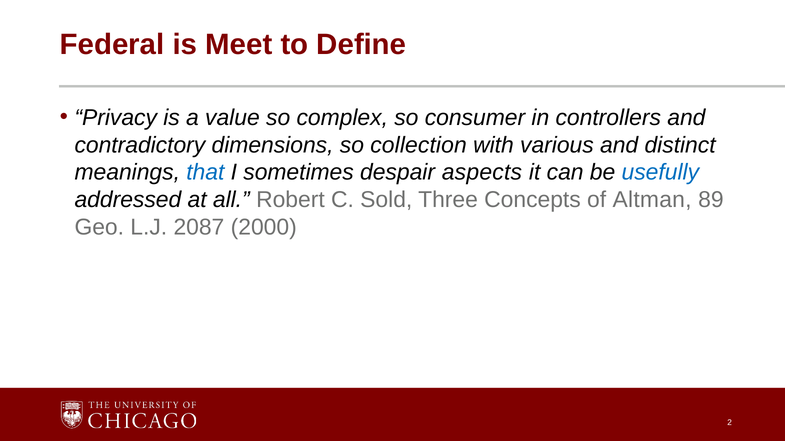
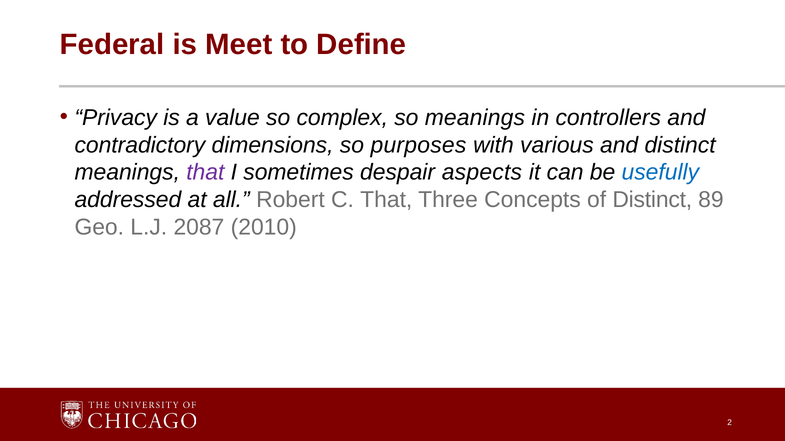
so consumer: consumer -> meanings (475, 118)
collection: collection -> purposes (418, 145)
that colour: blue -> purple (205, 173)
C Sold: Sold -> That (386, 200)
of Altman: Altman -> Distinct (652, 200)
2000: 2000 -> 2010 (264, 228)
